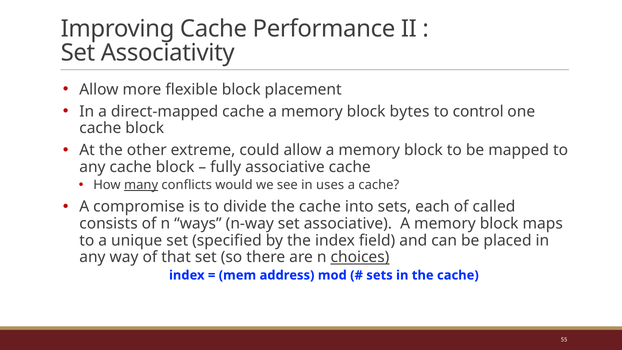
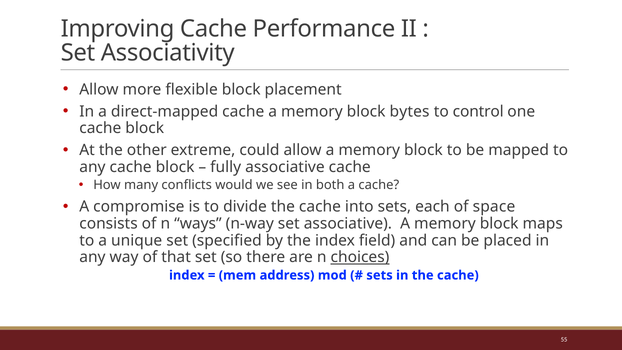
many underline: present -> none (141, 185)
uses: uses -> both (330, 185)
called: called -> space (494, 207)
